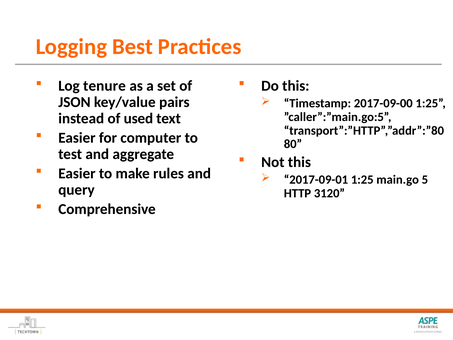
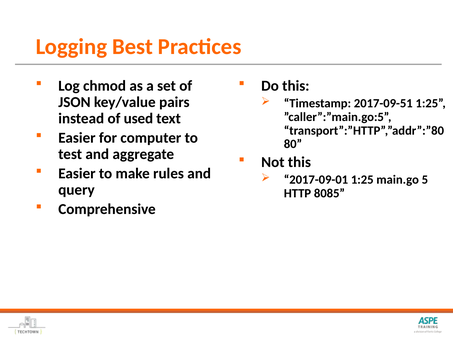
tenure: tenure -> chmod (105, 86)
2017-09-00: 2017-09-00 -> 2017-09-51 (383, 103)
3120: 3120 -> 8085 (329, 193)
